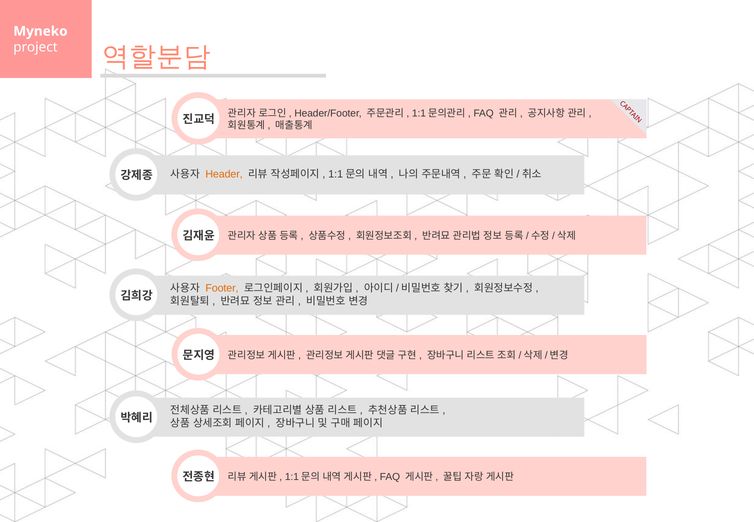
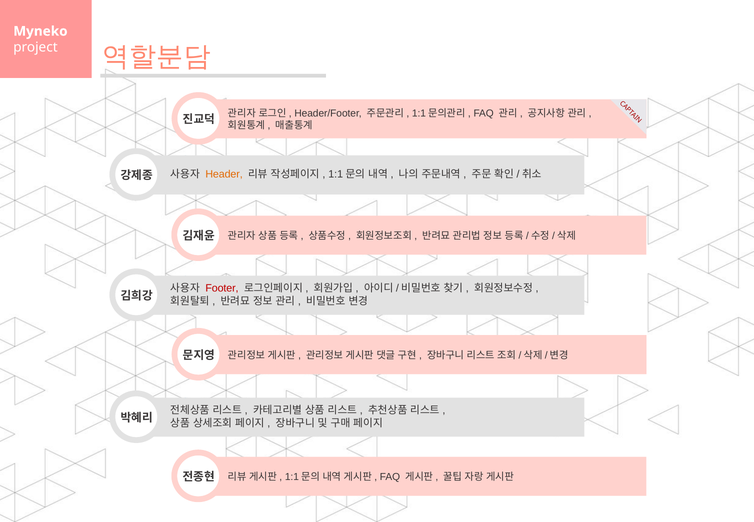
Footer colour: orange -> red (222, 288)
